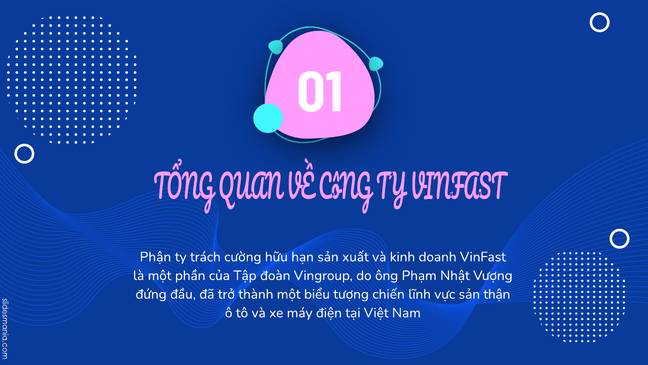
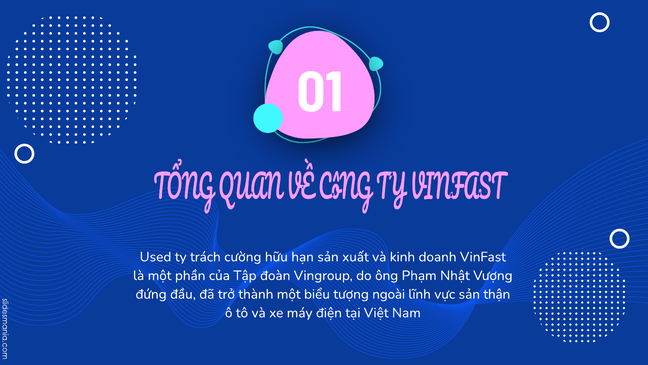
Phận: Phận -> Used (155, 257)
chiến: chiến -> ngoài (389, 294)
